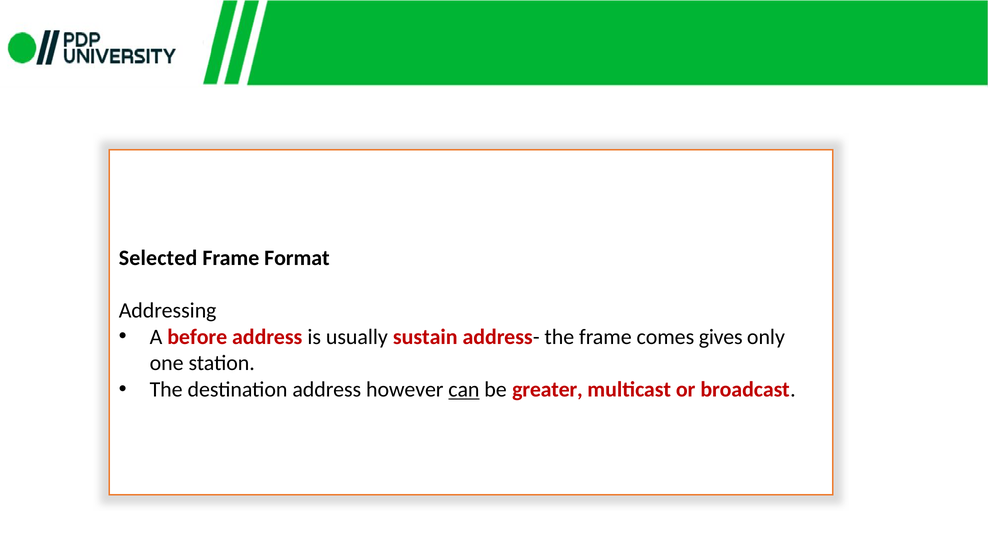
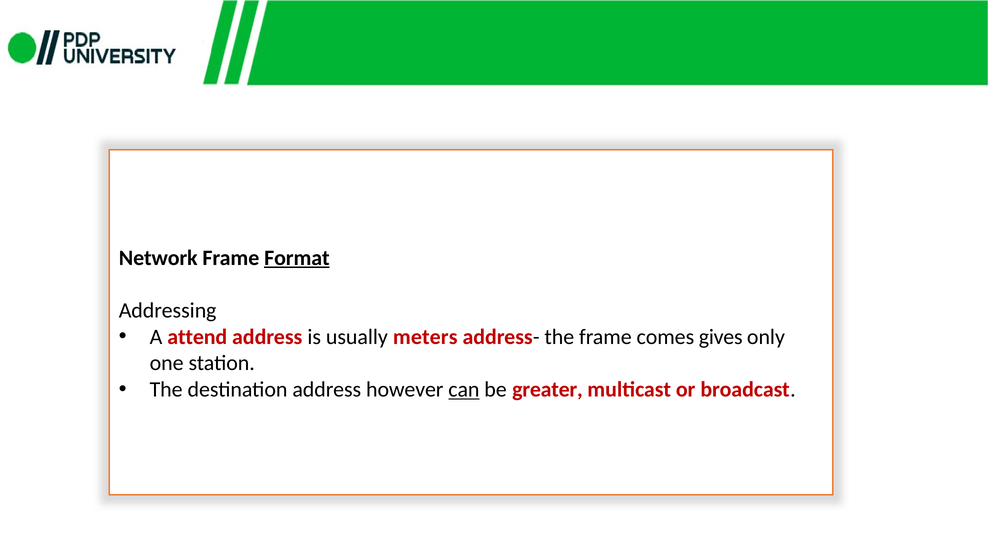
Selected: Selected -> Network (158, 258)
Format underline: none -> present (297, 258)
before: before -> attend (197, 337)
sustain: sustain -> meters (425, 337)
